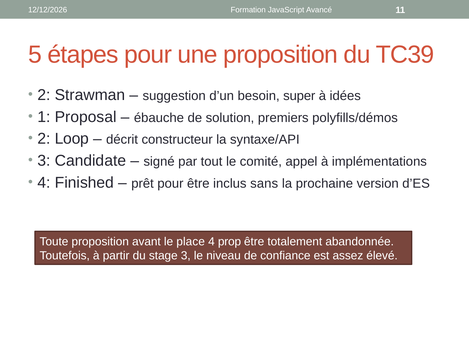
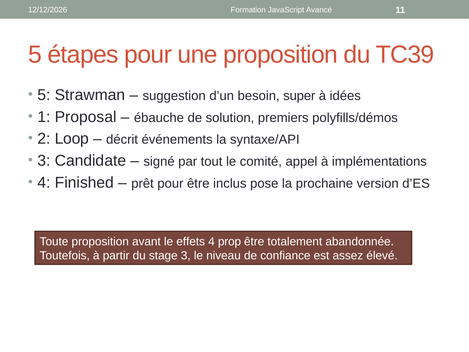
2: 2 -> 5 (44, 95)
constructeur: constructeur -> événements (177, 140)
sans: sans -> pose (264, 183)
place: place -> effets (191, 241)
